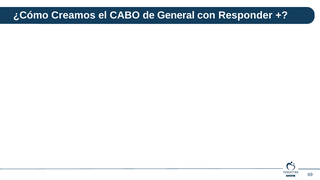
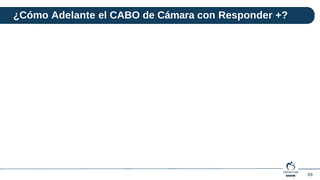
Creamos: Creamos -> Adelante (73, 15)
General: General -> Cámara (176, 15)
